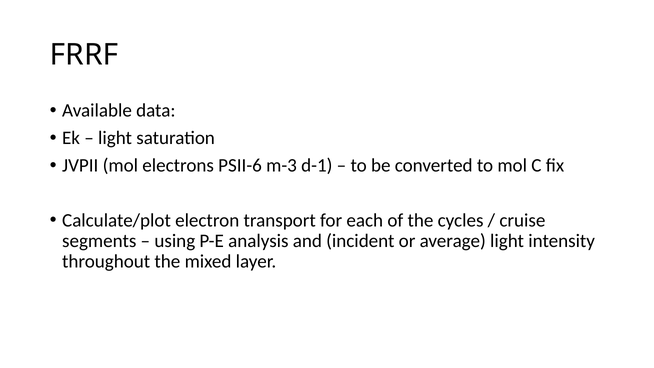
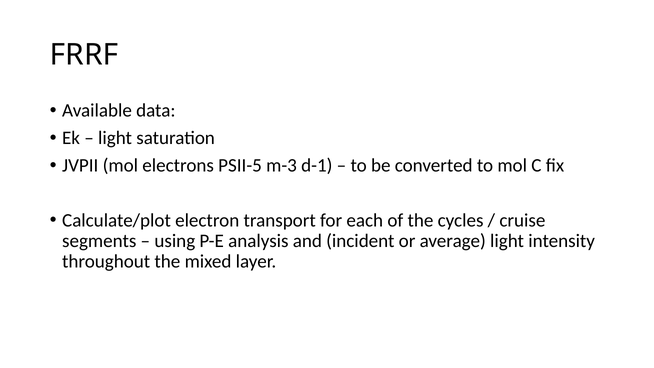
PSII-6: PSII-6 -> PSII-5 (240, 165)
